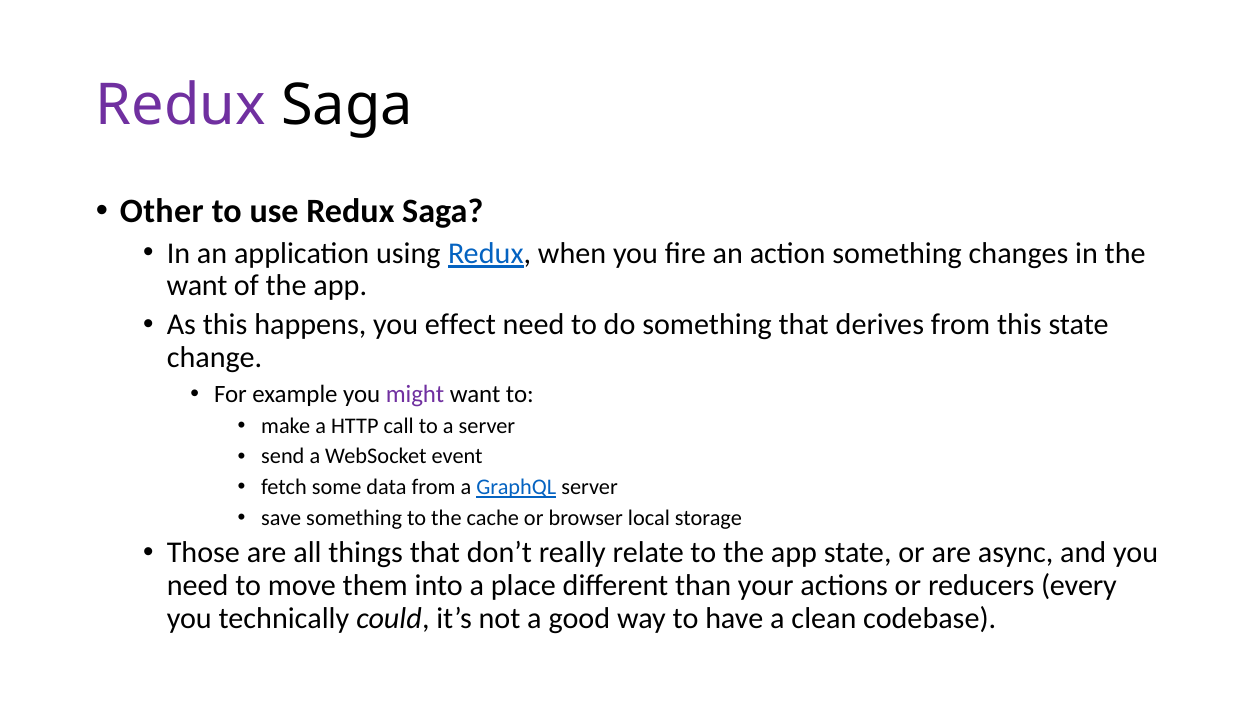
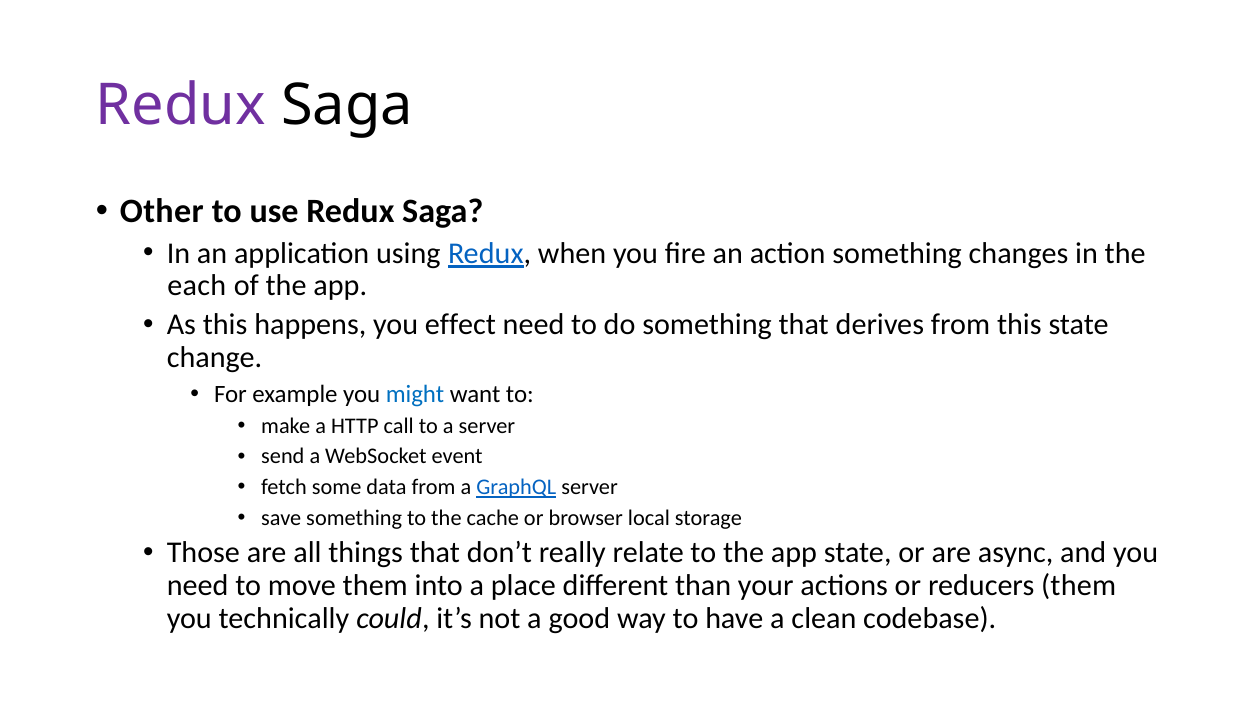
want: want -> each (197, 286)
might colour: purple -> blue (415, 394)
reducers every: every -> them (1079, 586)
